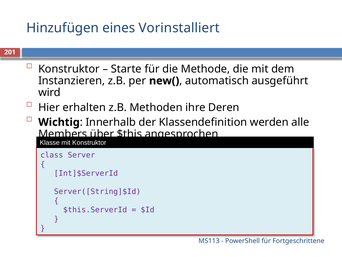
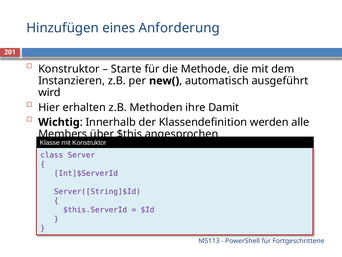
Vorinstalliert: Vorinstalliert -> Anforderung (179, 28)
Deren: Deren -> Damit (224, 107)
